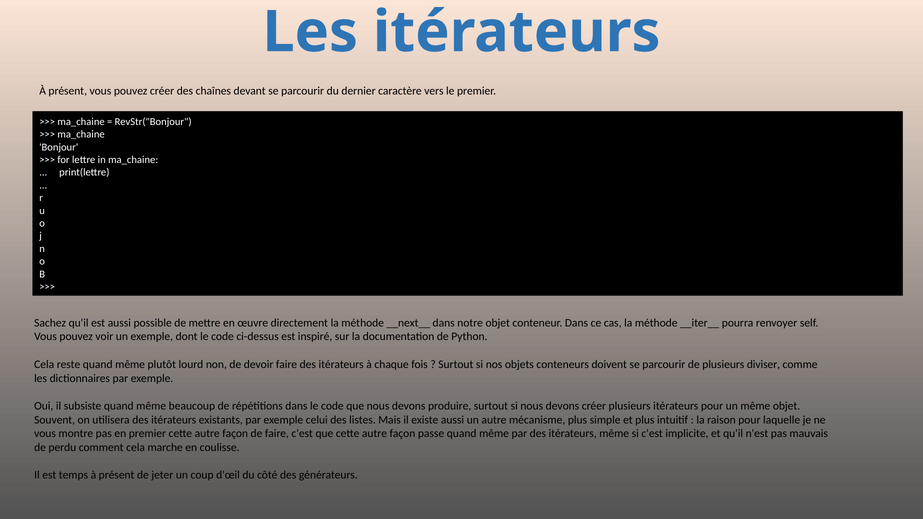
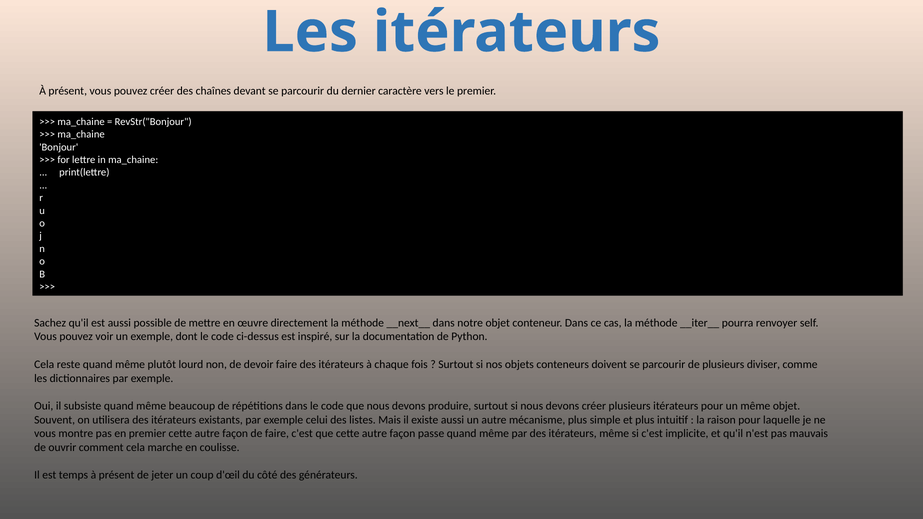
perdu: perdu -> ouvrir (62, 448)
